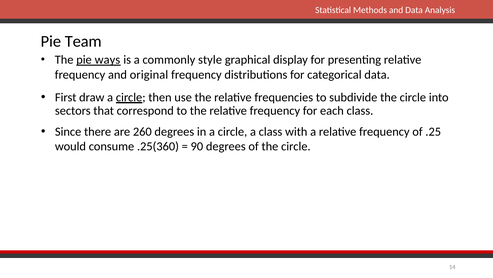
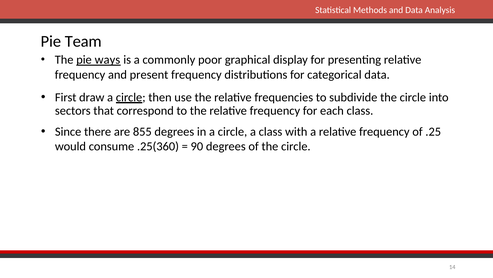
style: style -> poor (210, 60)
original: original -> present (149, 75)
260: 260 -> 855 (142, 132)
